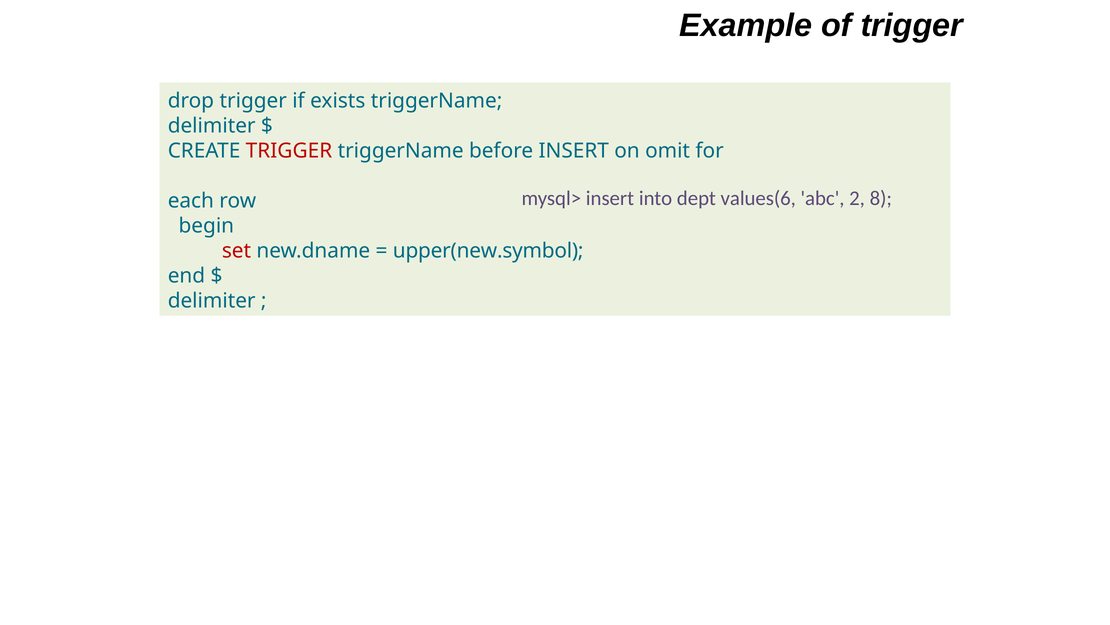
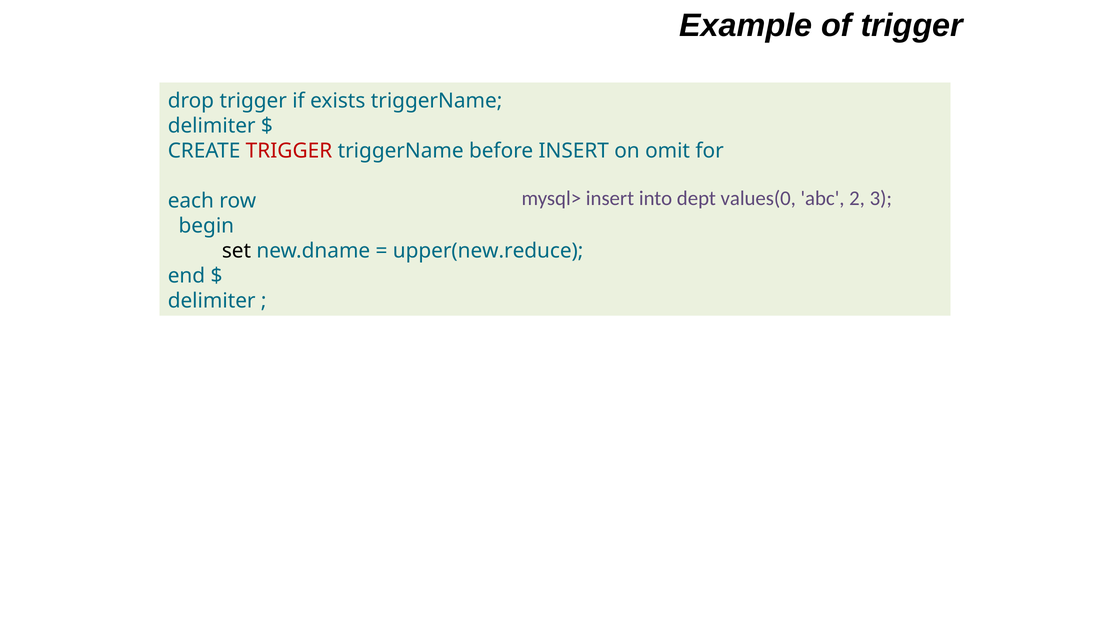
values(6: values(6 -> values(0 (758, 198)
8: 8 -> 3 (881, 198)
set colour: red -> black (236, 250)
upper(new.symbol: upper(new.symbol -> upper(new.reduce (488, 250)
